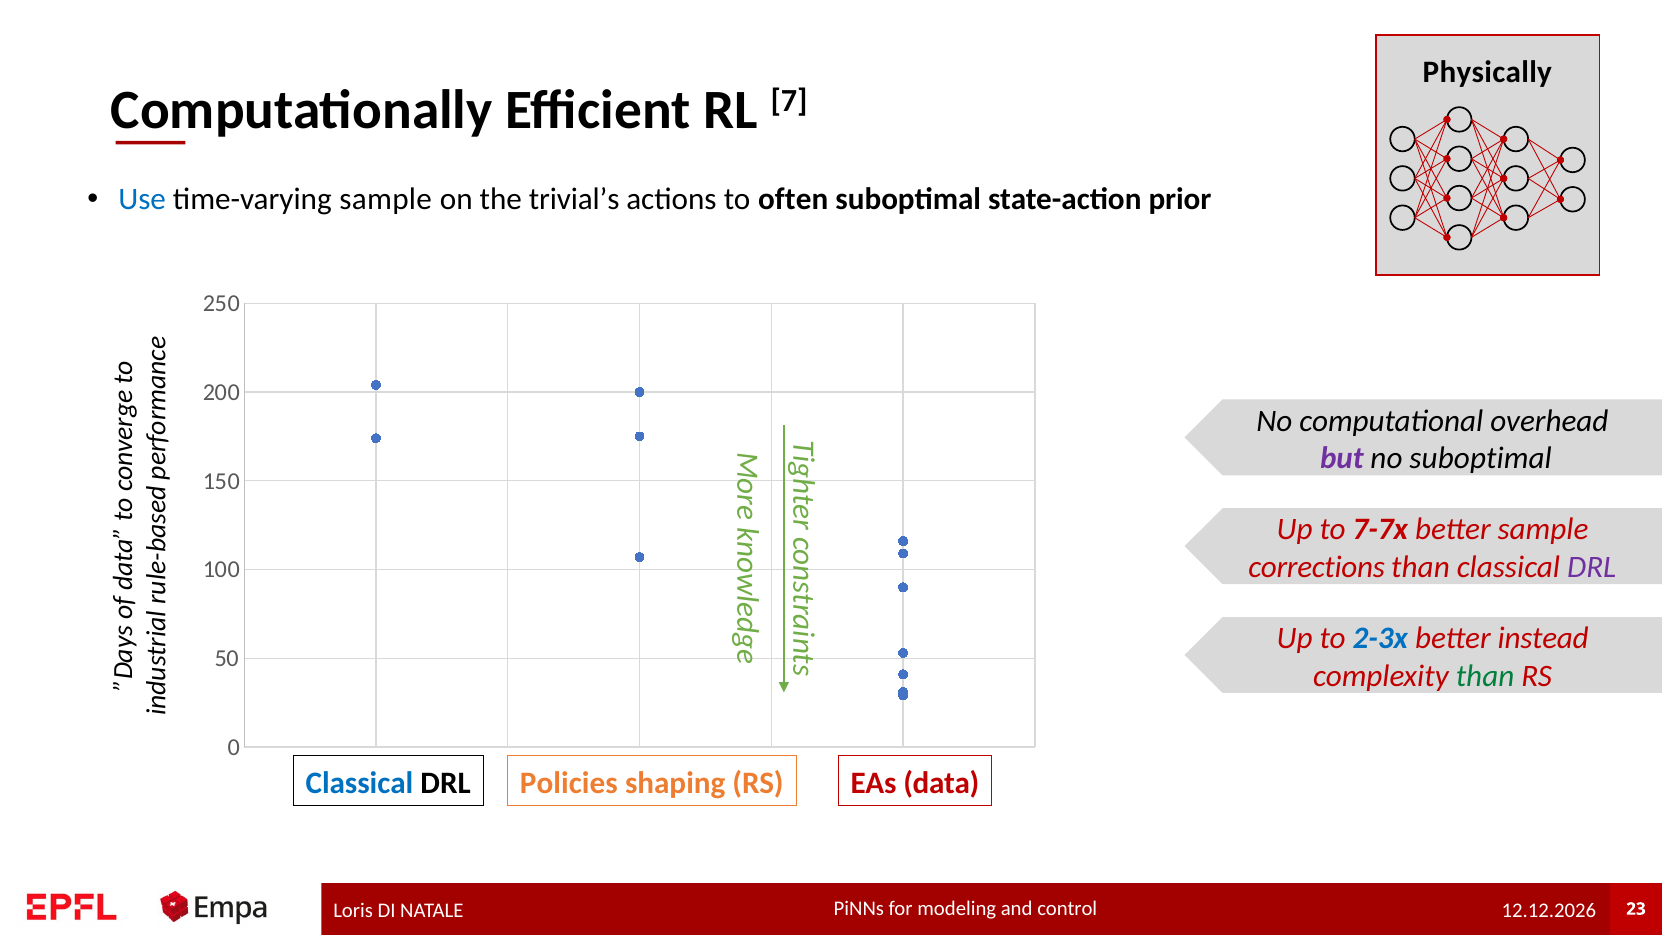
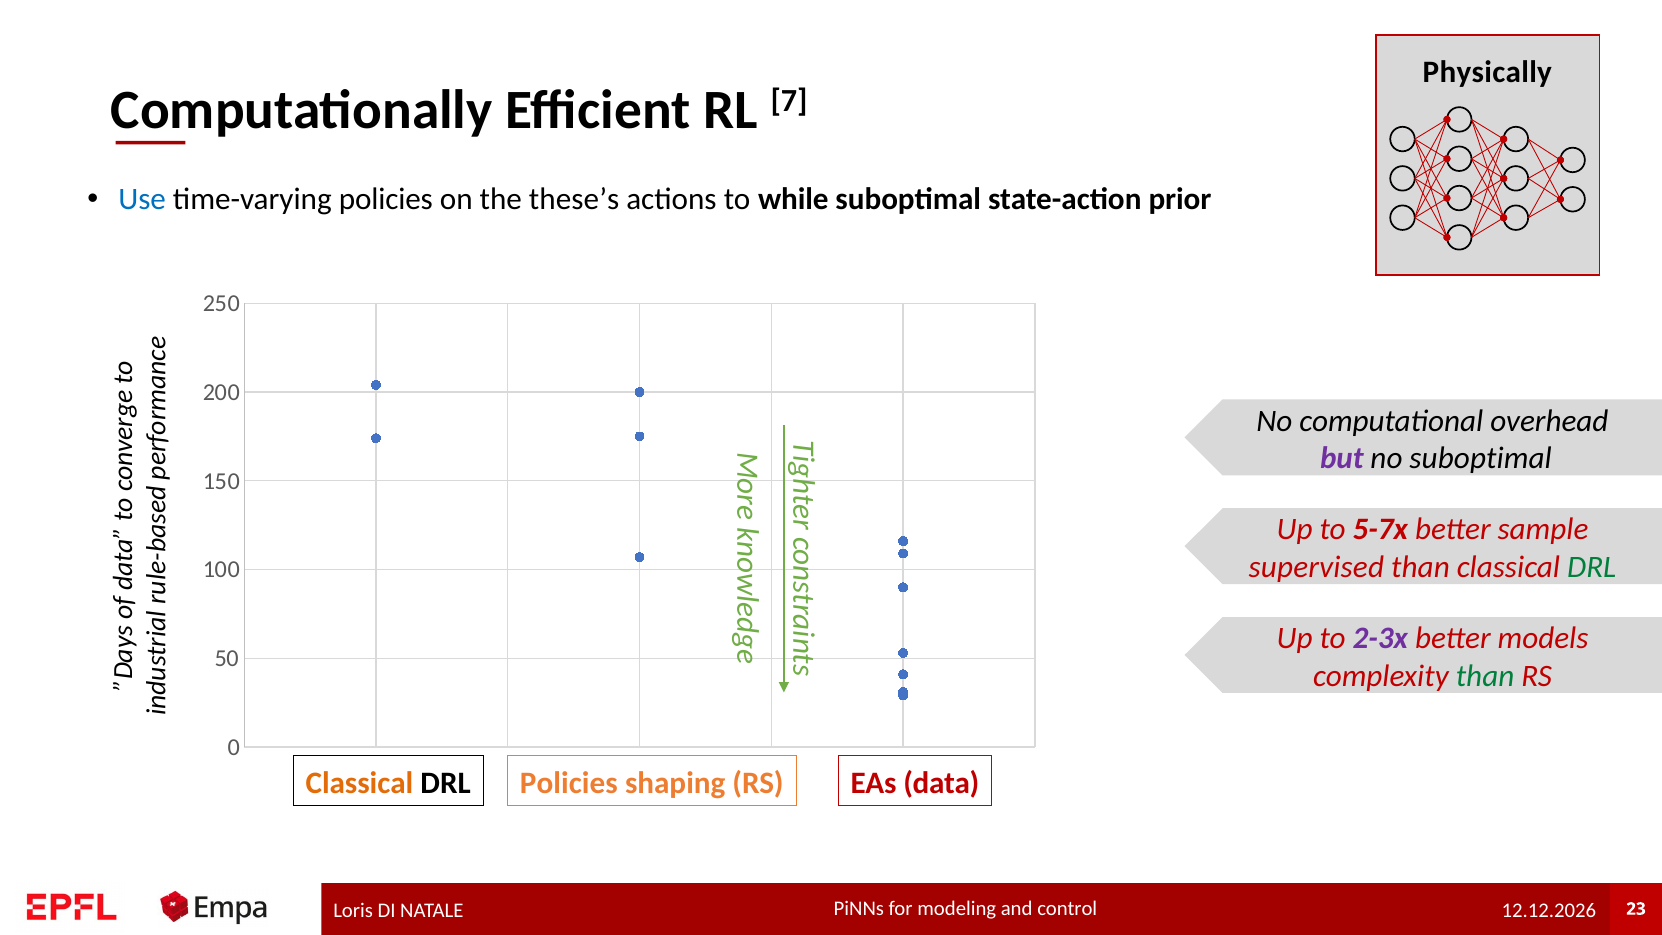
time-varying sample: sample -> policies (386, 199)
trivial’s: trivial’s -> these’s (574, 199)
often: often -> while (793, 199)
7-7x: 7-7x -> 5-7x (1380, 530)
corrections: corrections -> supervised (1316, 567)
DRL colour: purple -> green (1592, 567)
2-3x colour: blue -> purple (1380, 638)
instead: instead -> models (1543, 638)
Classical colour: blue -> orange (359, 783)
